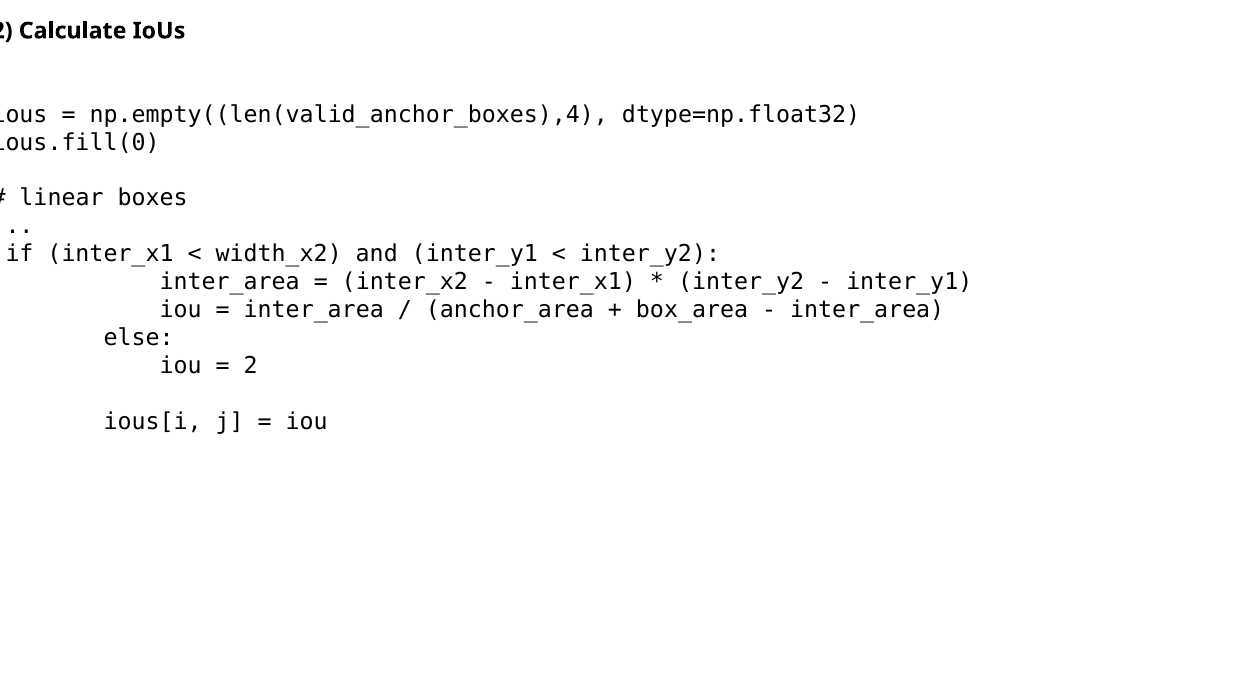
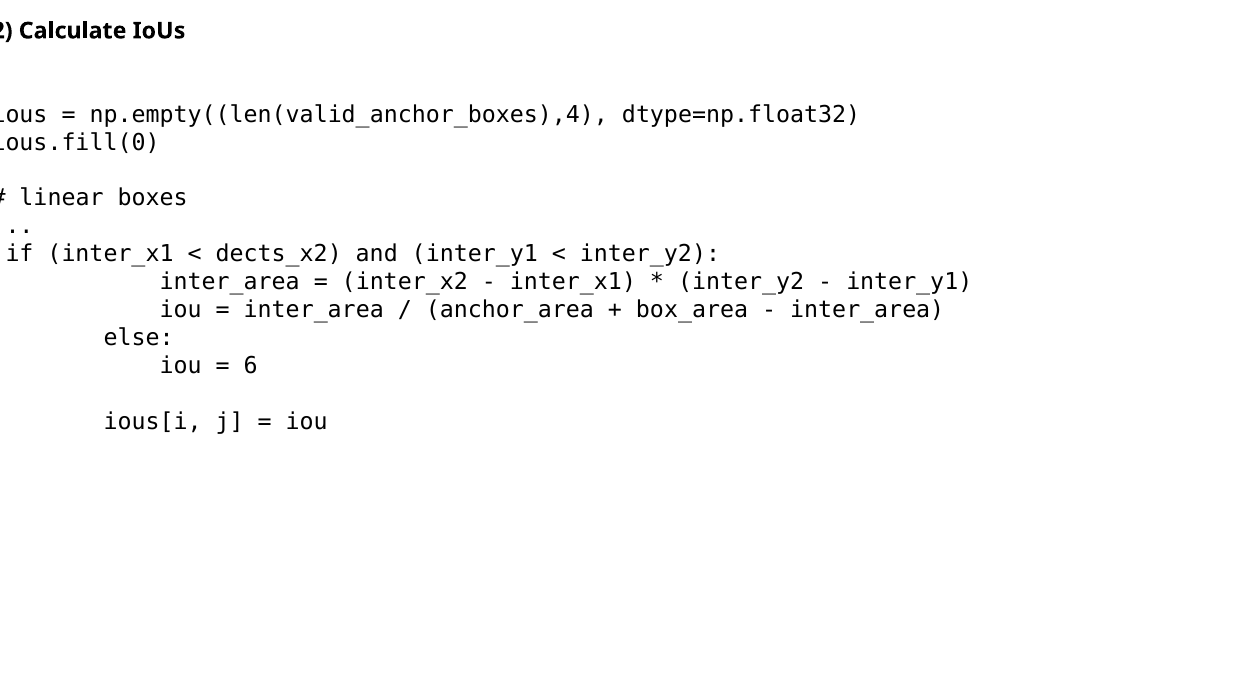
width_x2: width_x2 -> dects_x2 (279, 254)
2: 2 -> 6 (251, 366)
